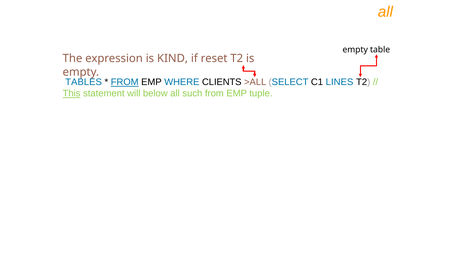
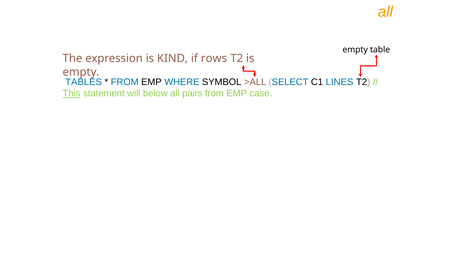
reset: reset -> rows (214, 58)
FROM underline: present -> none (125, 82)
CLIENTS: CLIENTS -> SYMBOL (222, 82)
such: such -> pairs (192, 93)
tuple: tuple -> case (261, 93)
